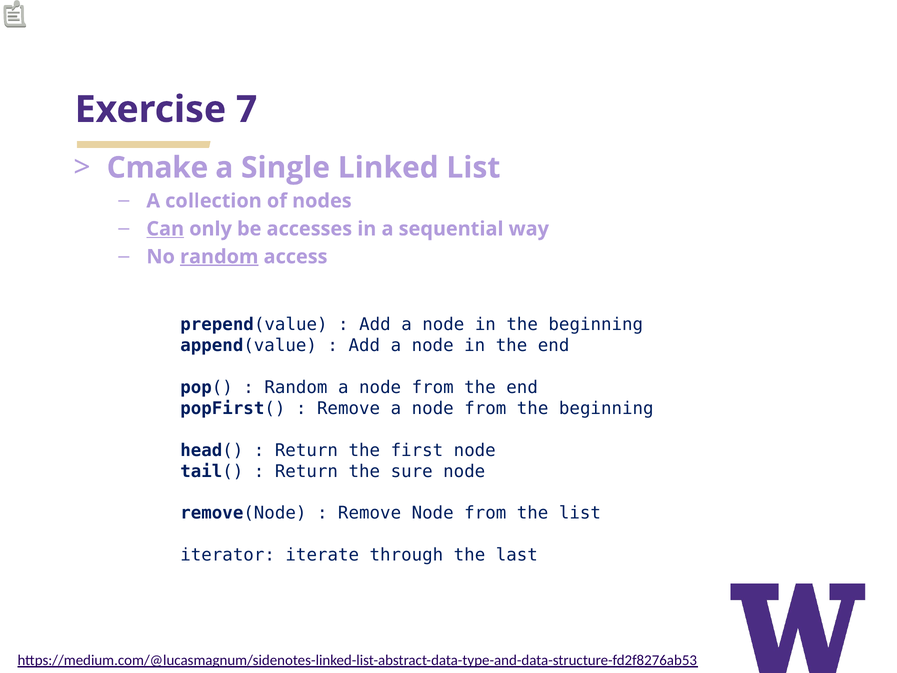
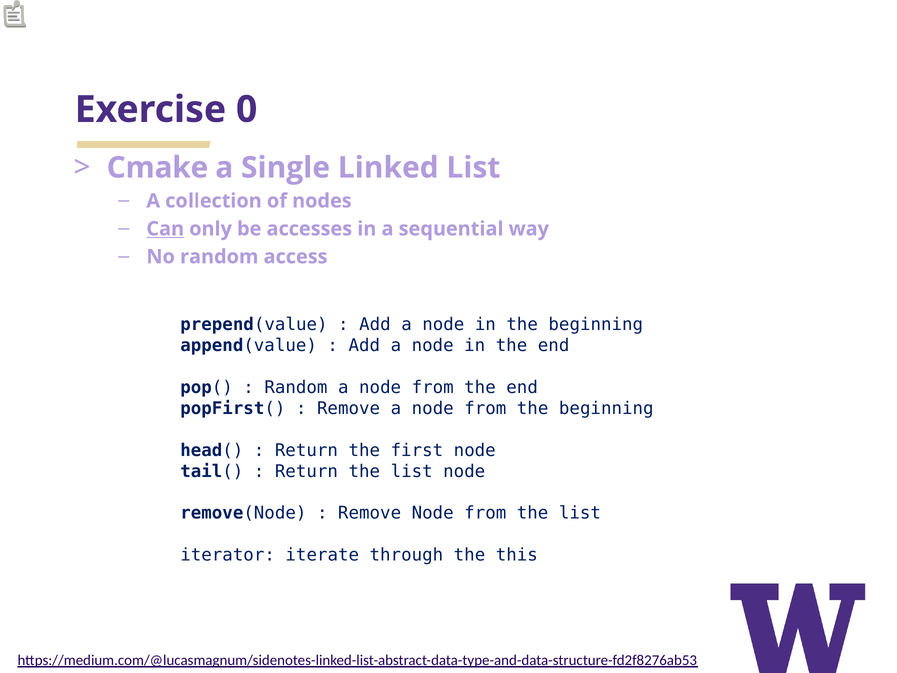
7: 7 -> 0 (247, 110)
random underline: present -> none (219, 257)
Return the sure: sure -> list (412, 471)
last: last -> this (517, 555)
